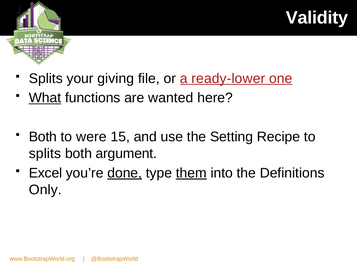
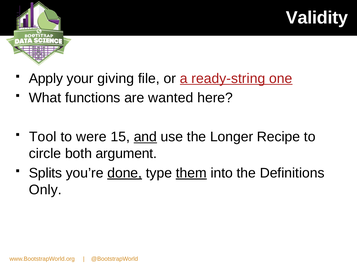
Splits: Splits -> Apply (46, 78)
ready-lower: ready-lower -> ready-string (228, 78)
What underline: present -> none (45, 98)
Both: Both -> Tool (43, 137)
and underline: none -> present (145, 137)
Setting: Setting -> Longer (232, 137)
splits: splits -> circle (45, 153)
Excel: Excel -> Splits (45, 173)
